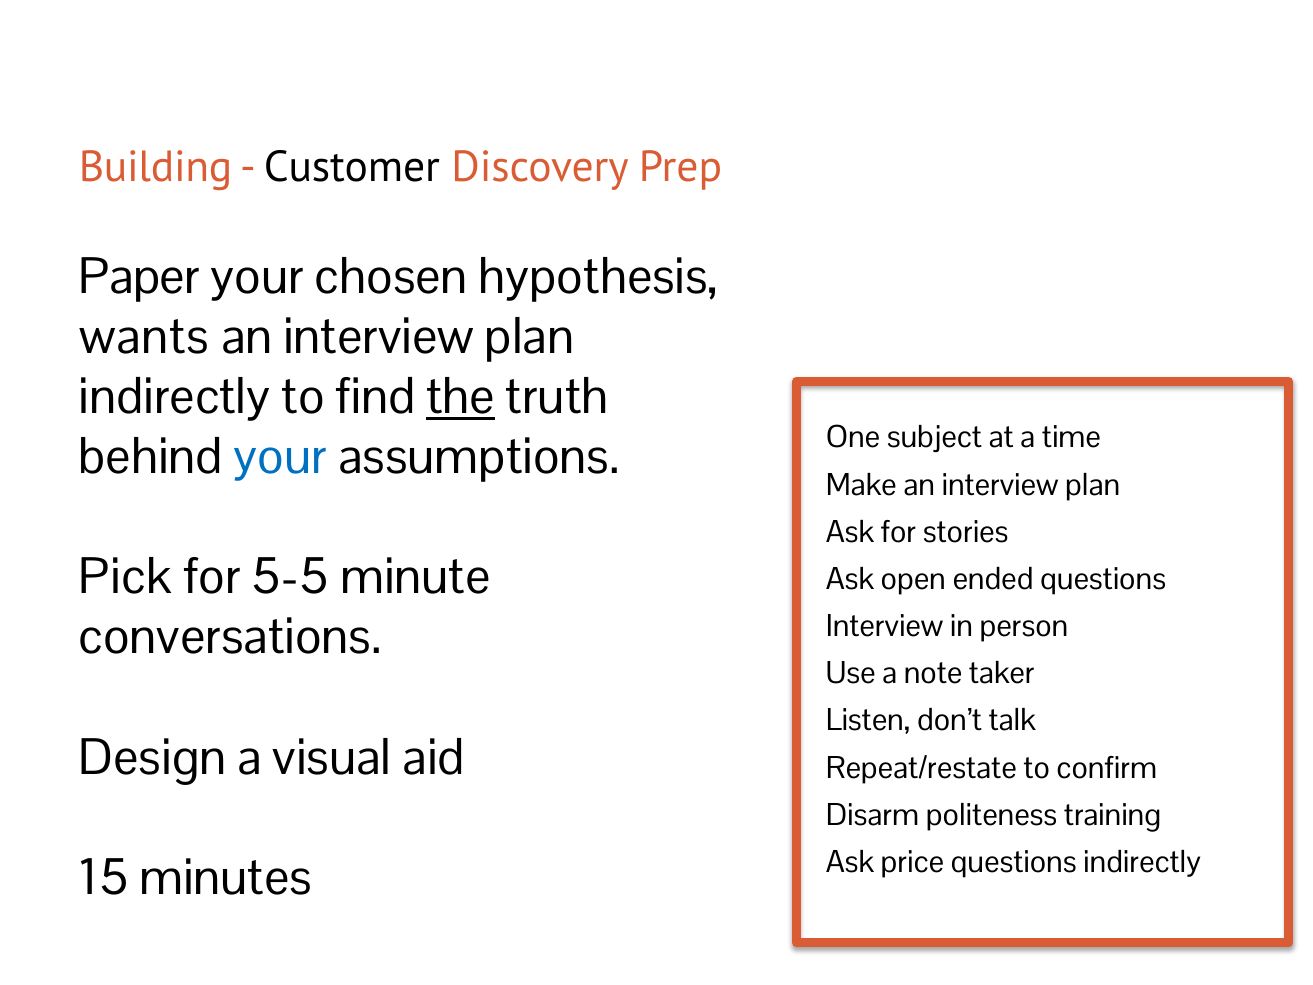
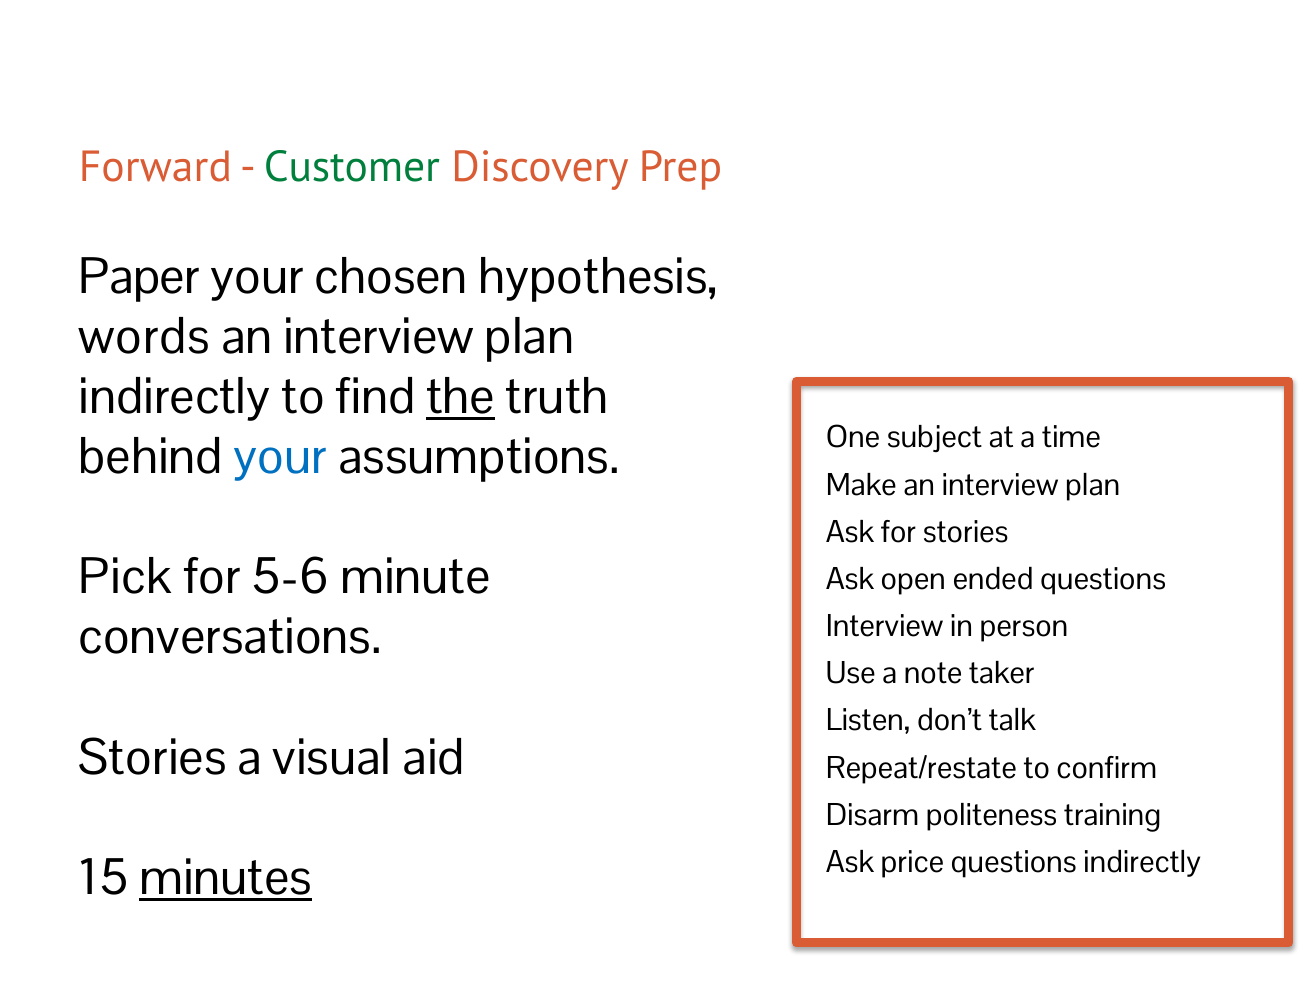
Building: Building -> Forward (155, 167)
Customer colour: black -> green (352, 167)
wants: wants -> words (144, 337)
5-5: 5-5 -> 5-6 (290, 577)
Design: Design -> Stories (153, 757)
minutes underline: none -> present (226, 878)
